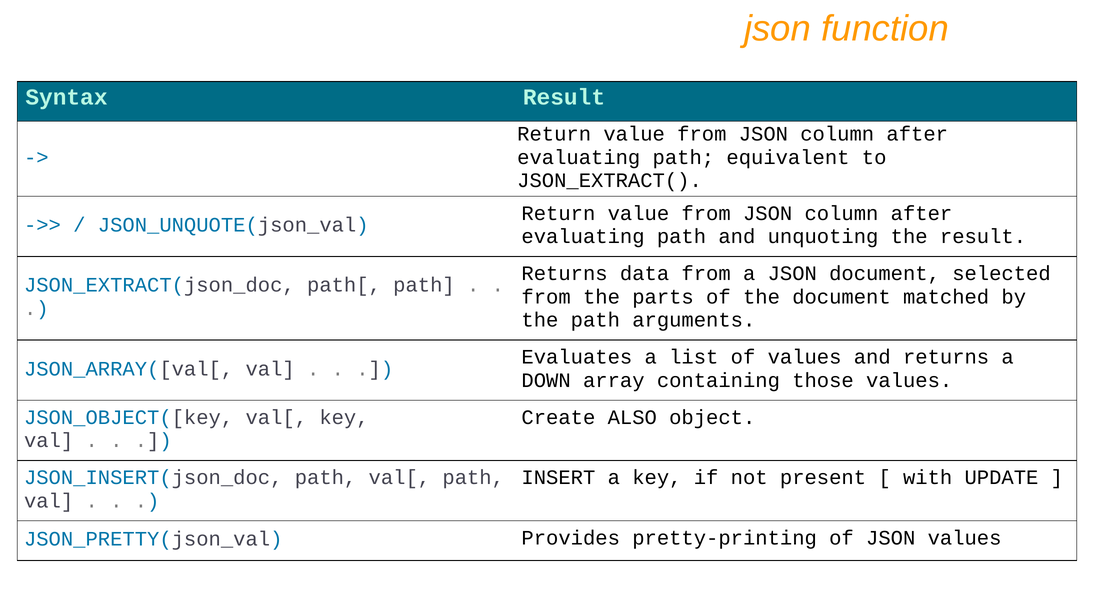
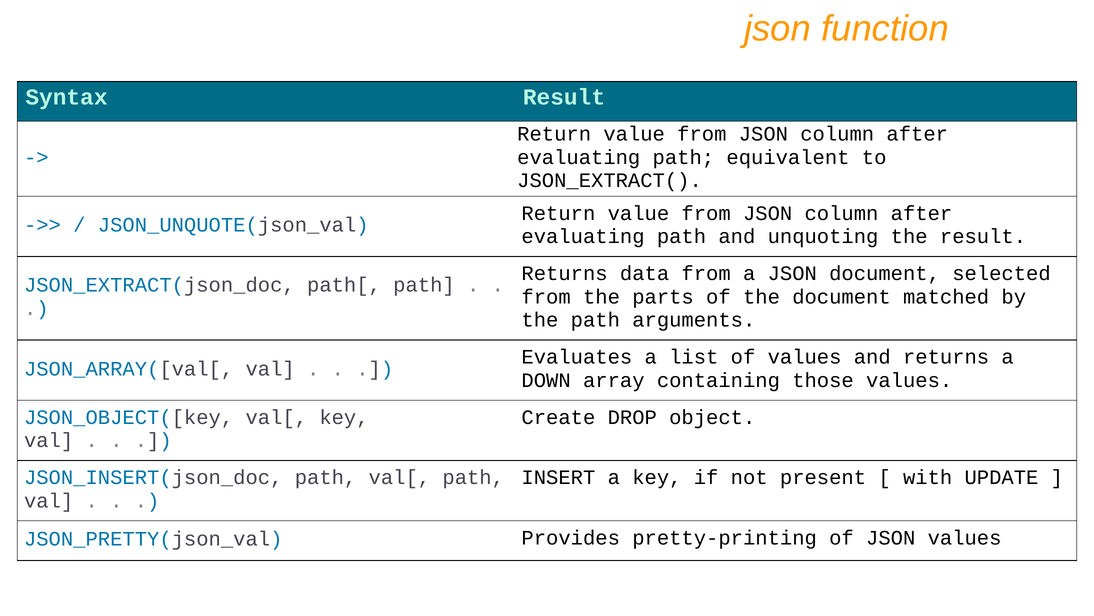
ALSO: ALSO -> DROP (632, 417)
